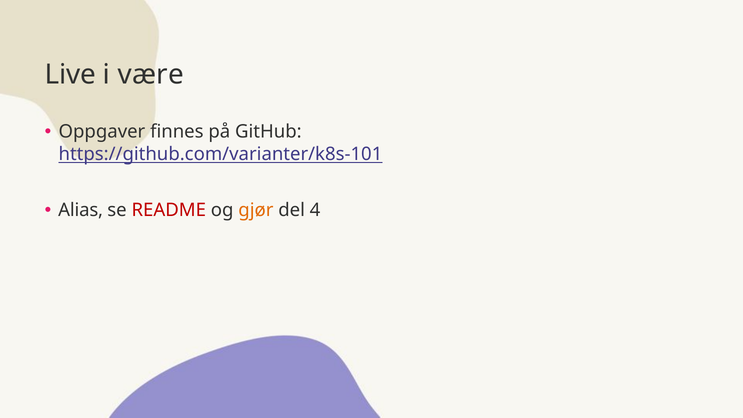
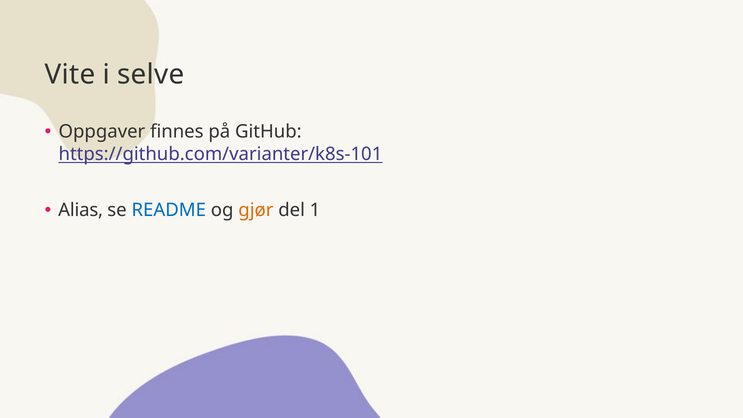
Live: Live -> Vite (70, 75)
være: være -> selve (151, 75)
README colour: red -> blue (169, 210)
4: 4 -> 1 (315, 210)
